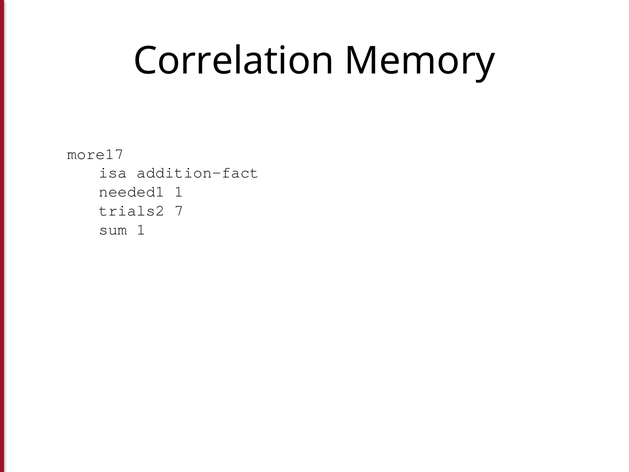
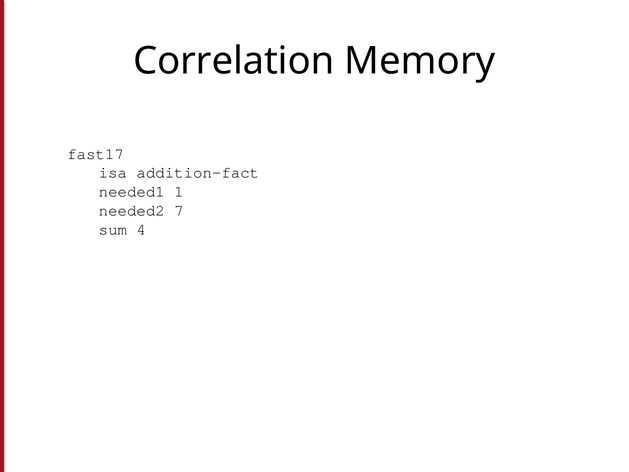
more17: more17 -> fast17 (96, 154)
trials2: trials2 -> needed2 (132, 210)
sum 1: 1 -> 4 (141, 229)
